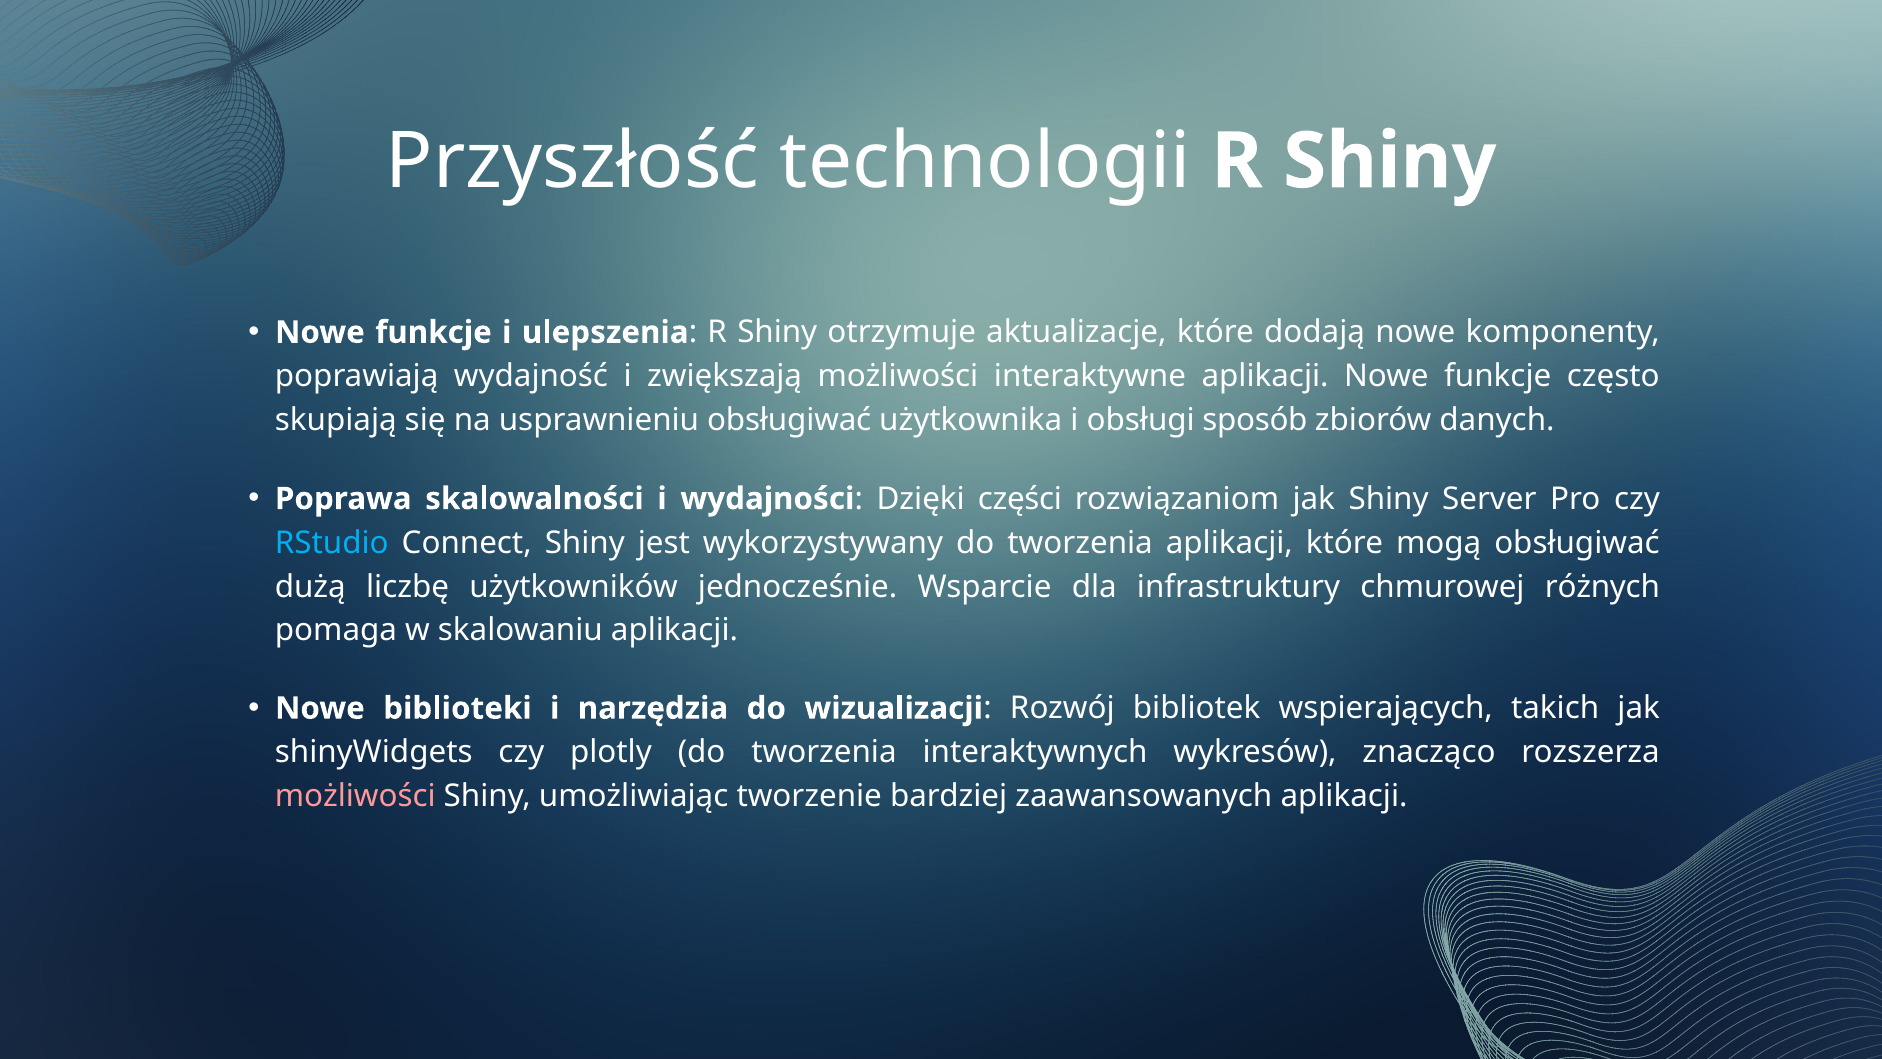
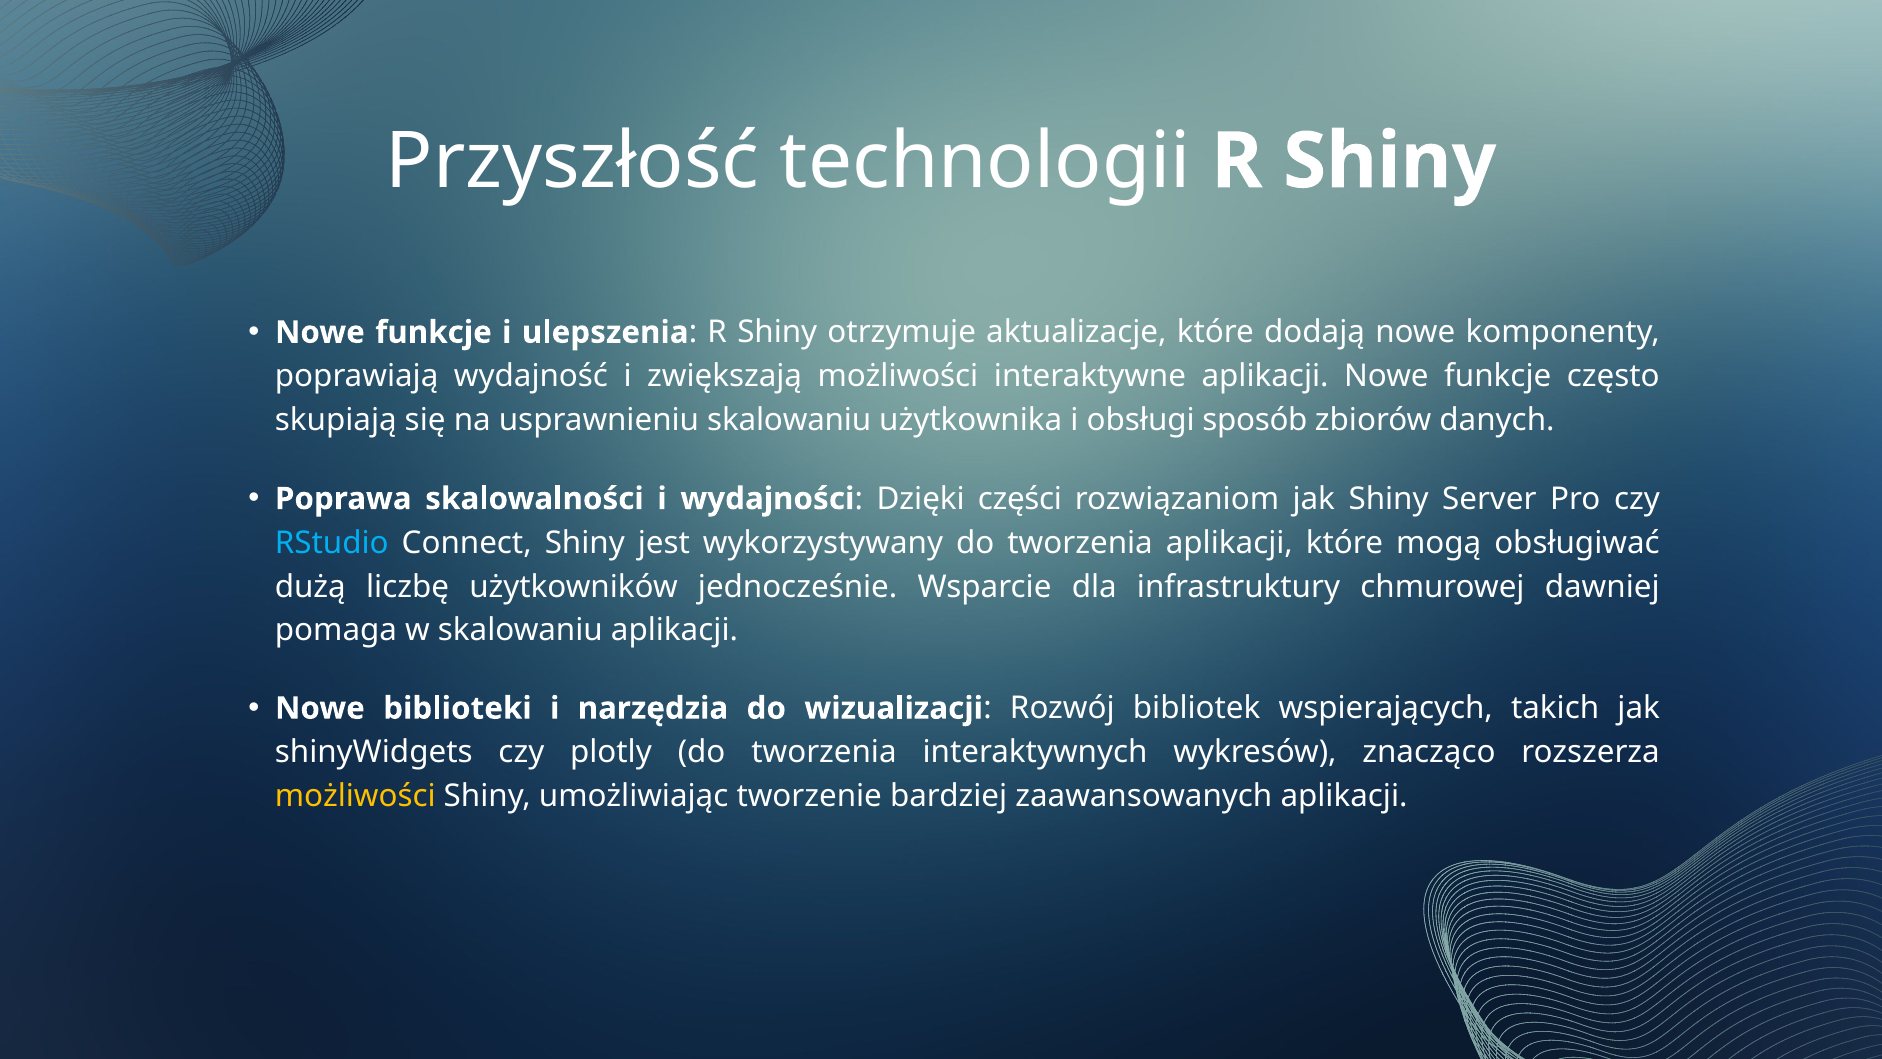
usprawnieniu obsługiwać: obsługiwać -> skalowaniu (789, 420)
różnych: różnych -> dawniej (1602, 586)
możliwości colour: pink -> yellow (355, 796)
